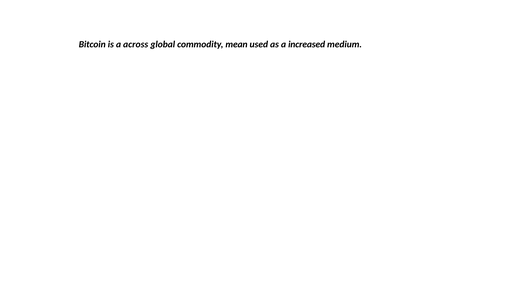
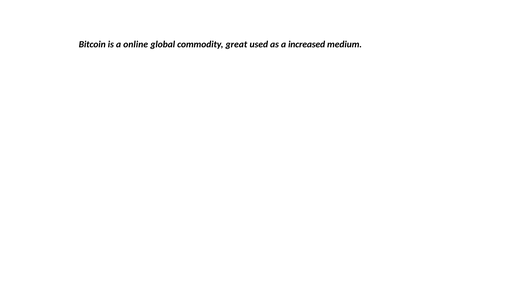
across: across -> online (136, 44)
mean: mean -> great (236, 44)
